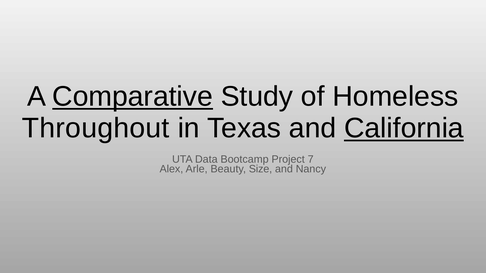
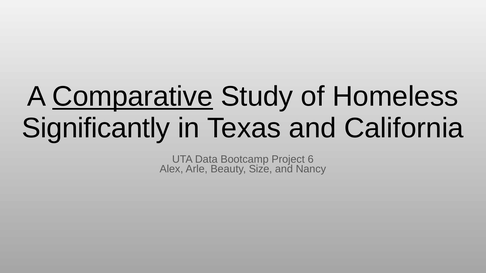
Throughout: Throughout -> Significantly (96, 128)
California underline: present -> none (404, 128)
7: 7 -> 6 (311, 160)
